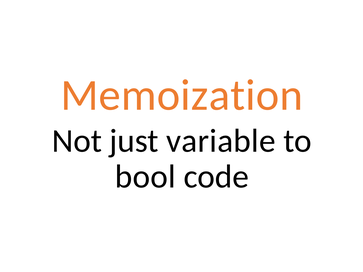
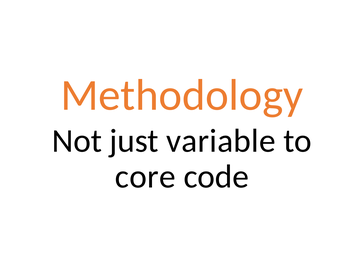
Memoization: Memoization -> Methodology (182, 95)
bool: bool -> core (145, 177)
